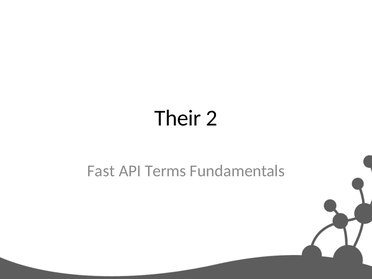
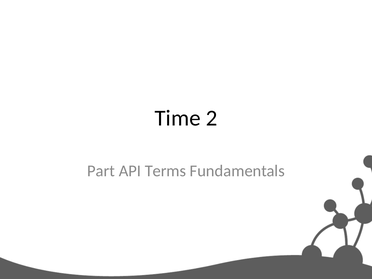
Their: Their -> Time (178, 118)
Fast: Fast -> Part (101, 171)
